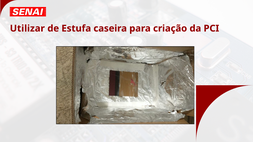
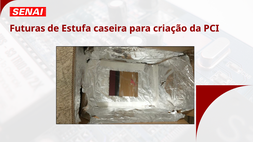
Utilizar: Utilizar -> Futuras (27, 28)
